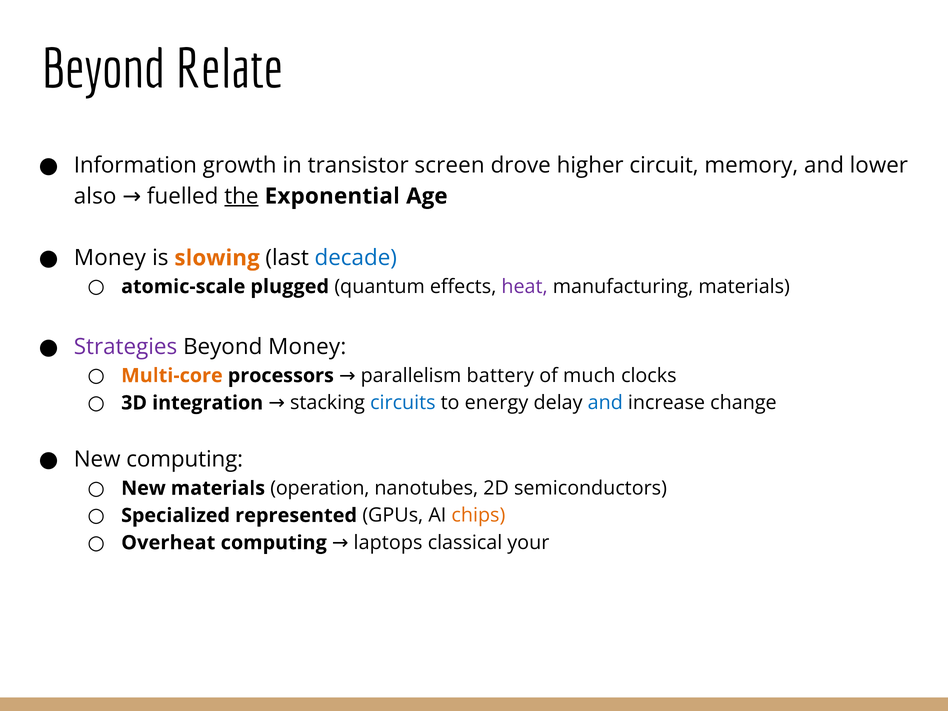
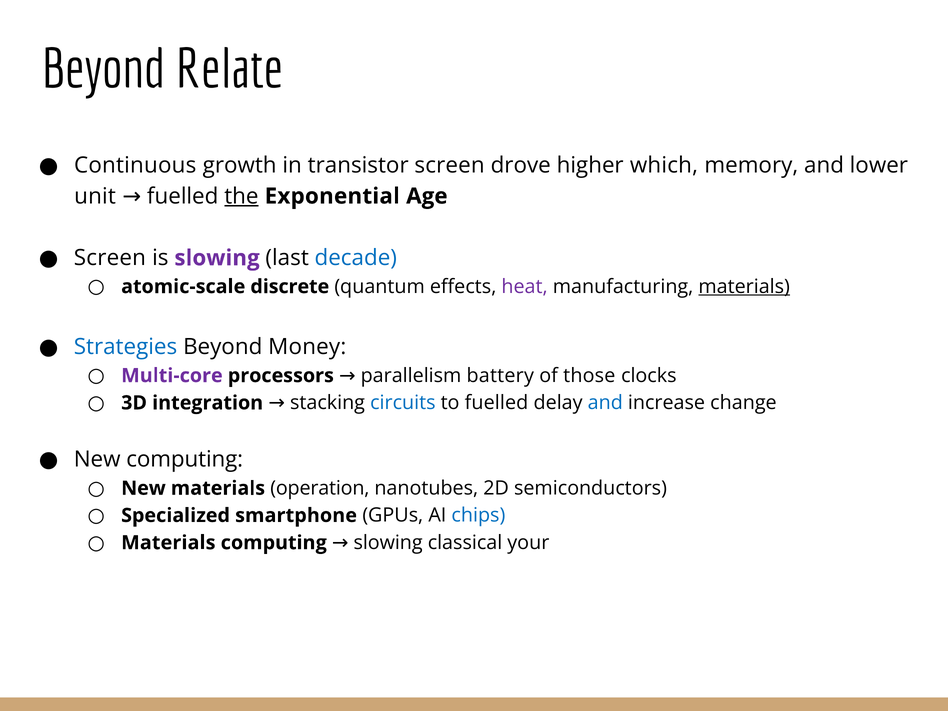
Information: Information -> Continuous (135, 165)
circuit: circuit -> which (664, 165)
also: also -> unit (95, 196)
Money: Money -> Screen (110, 258)
slowing colour: orange -> purple (217, 258)
plugged: plugged -> discrete (290, 287)
materials underline: none -> present (744, 287)
Strategies colour: purple -> blue (125, 347)
Multi-core colour: orange -> purple (172, 376)
much: much -> those (589, 376)
to energy: energy -> fuelled (496, 403)
represented: represented -> smartphone (296, 515)
chips colour: orange -> blue (478, 515)
Overheat: Overheat -> Materials (168, 543)
computing laptops: laptops -> slowing (388, 543)
